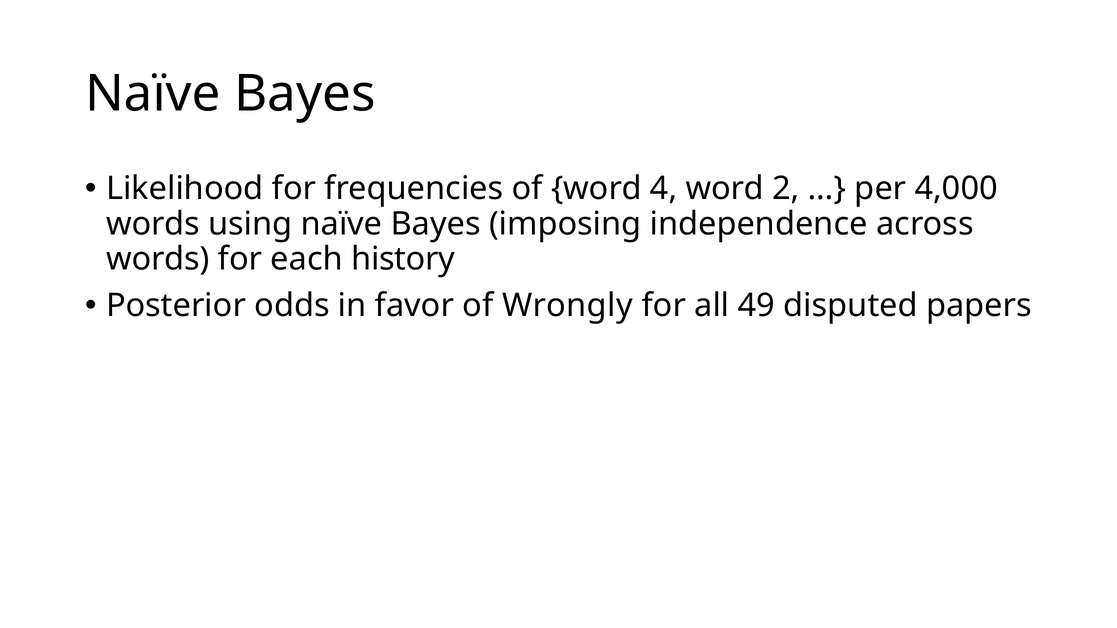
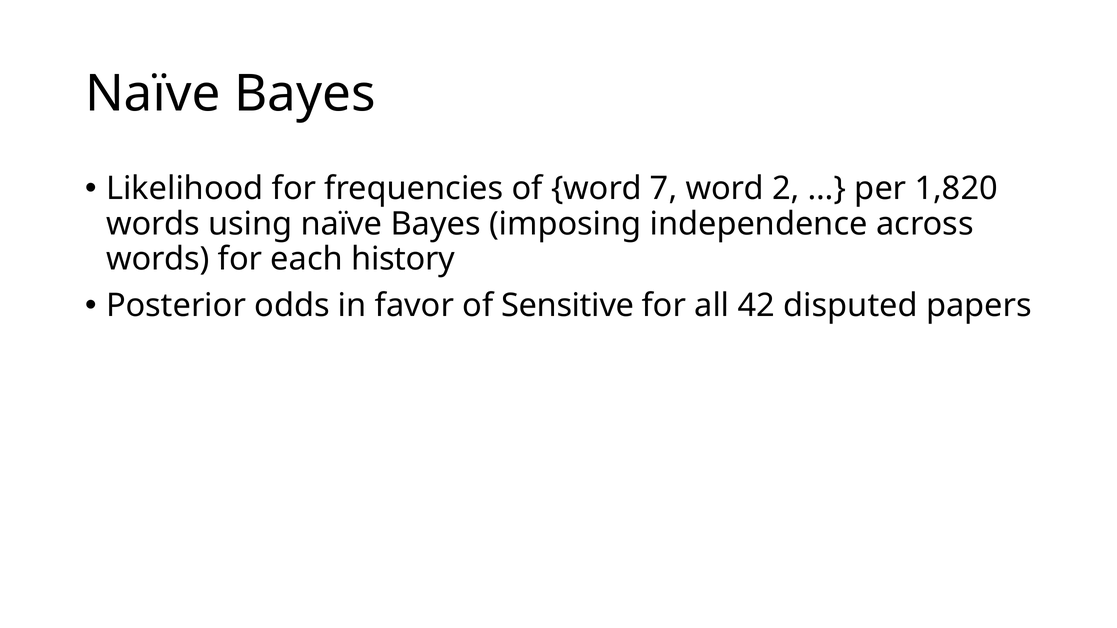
4: 4 -> 7 (664, 189)
4,000: 4,000 -> 1,820 (956, 189)
Wrongly: Wrongly -> Sensitive (568, 306)
49: 49 -> 42 (757, 306)
